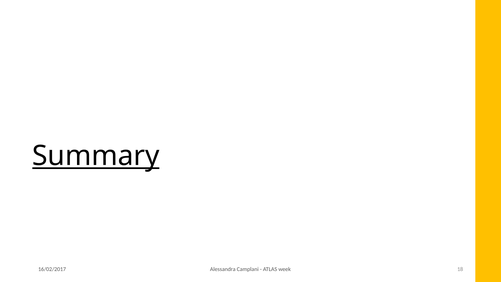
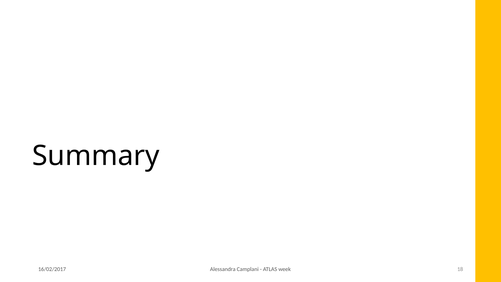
Summary underline: present -> none (96, 156)
